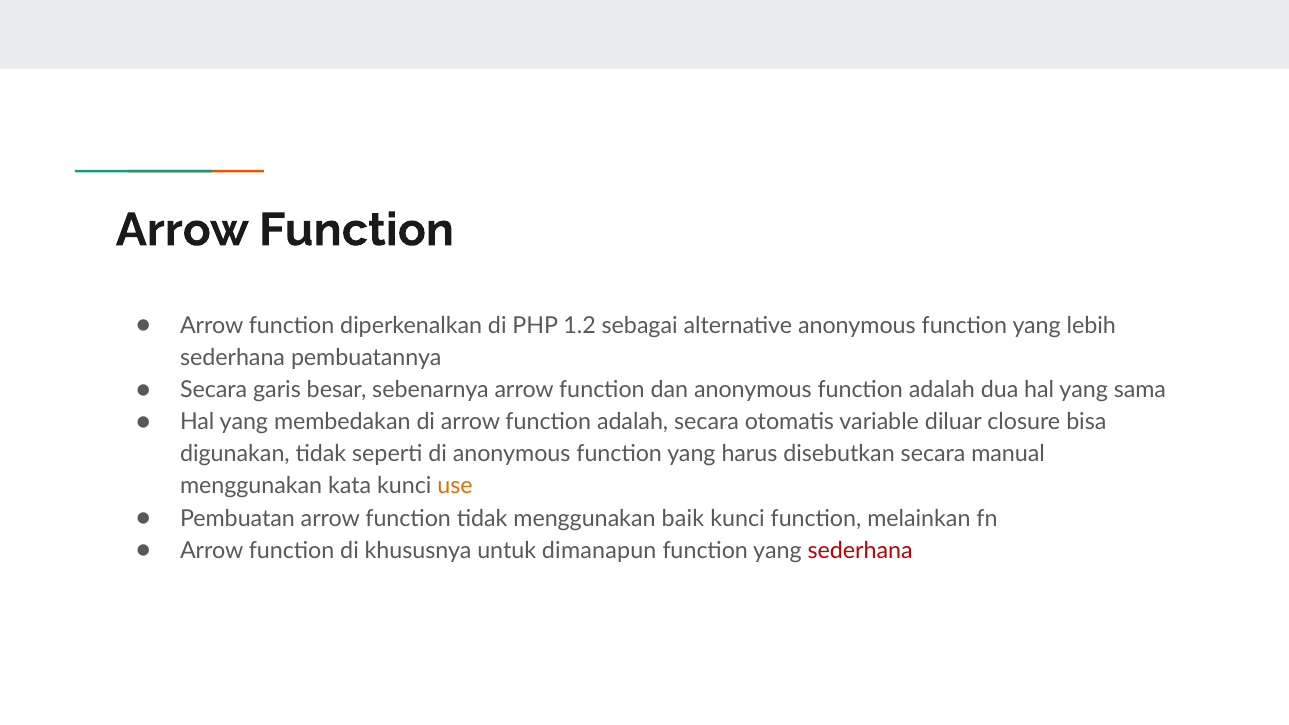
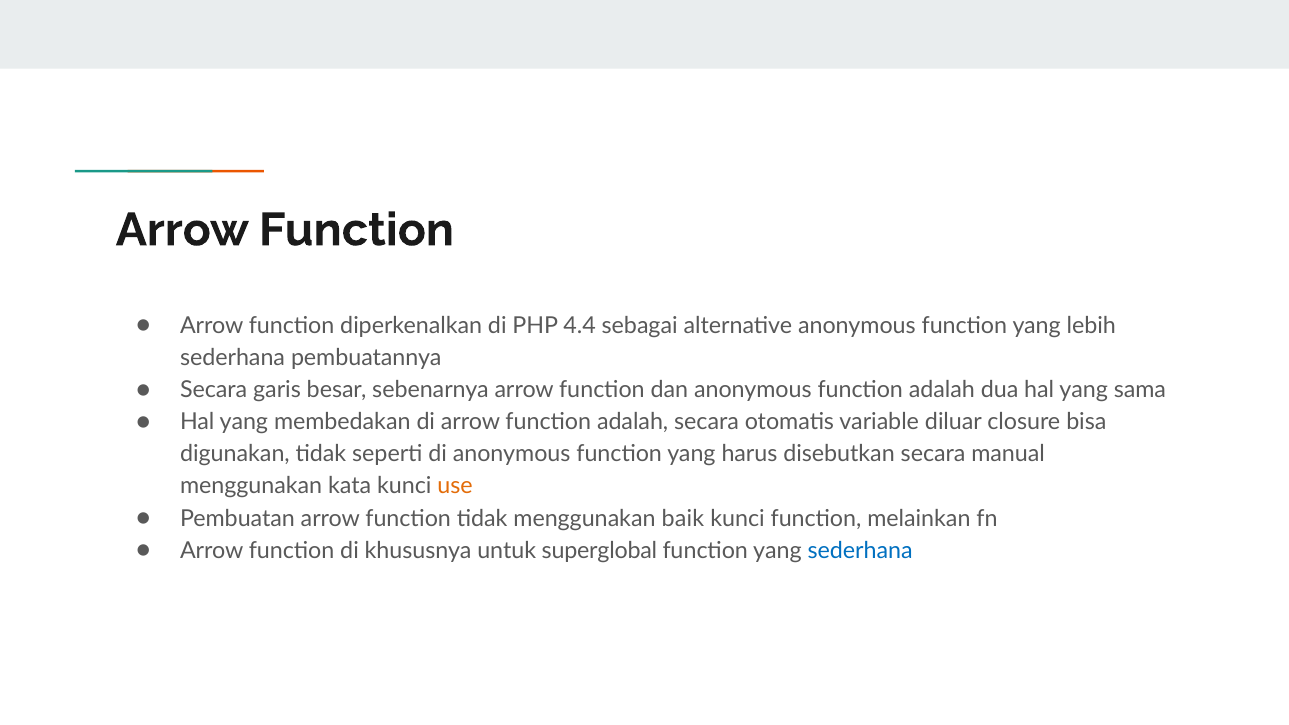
1.2: 1.2 -> 4.4 (580, 326)
dimanapun: dimanapun -> superglobal (599, 551)
sederhana colour: red -> blue (860, 551)
